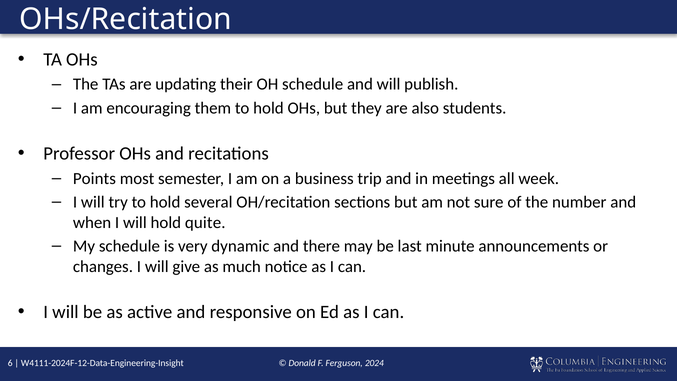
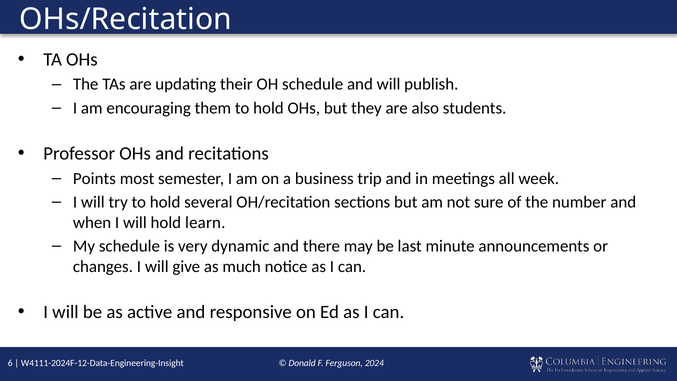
quite: quite -> learn (205, 222)
